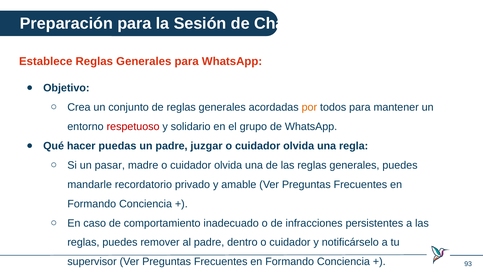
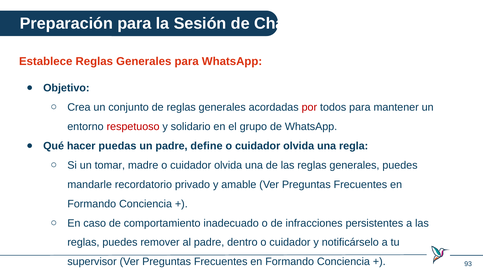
por colour: orange -> red (309, 107)
juzgar: juzgar -> define (207, 146)
pasar: pasar -> tomar (110, 165)
